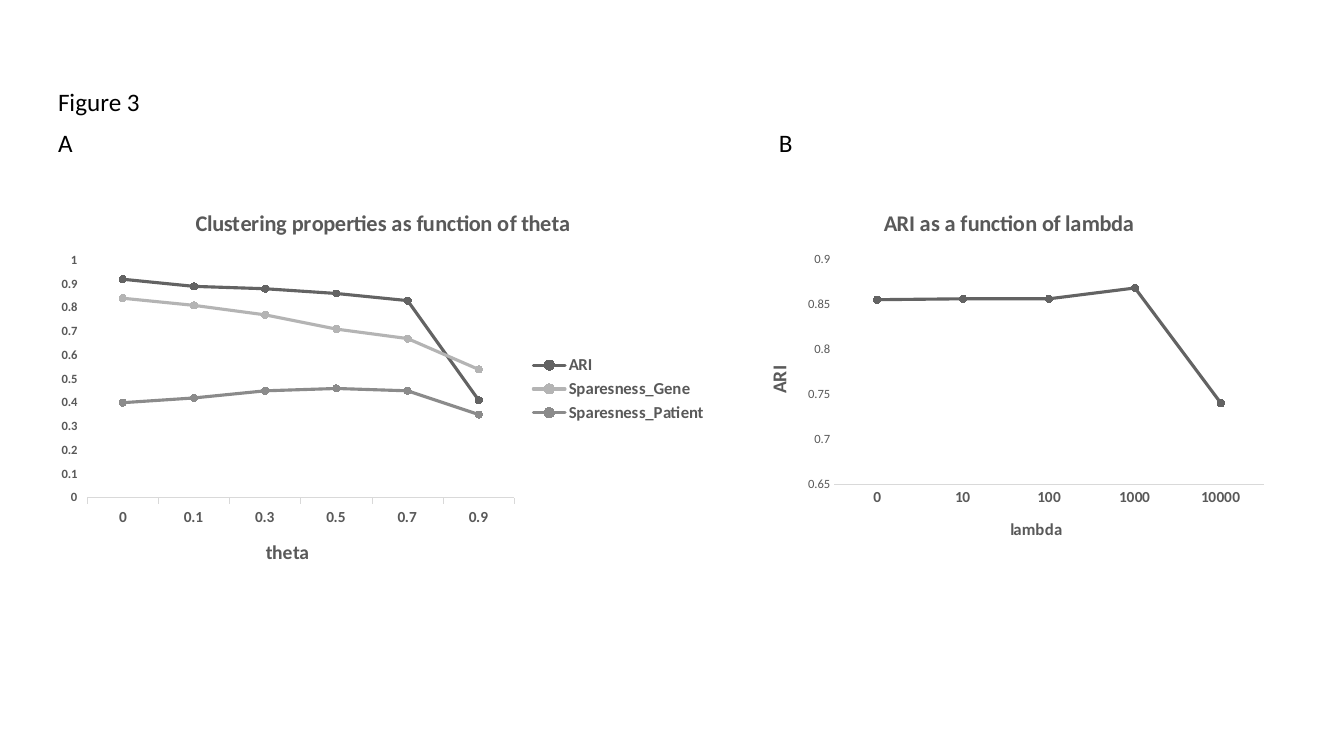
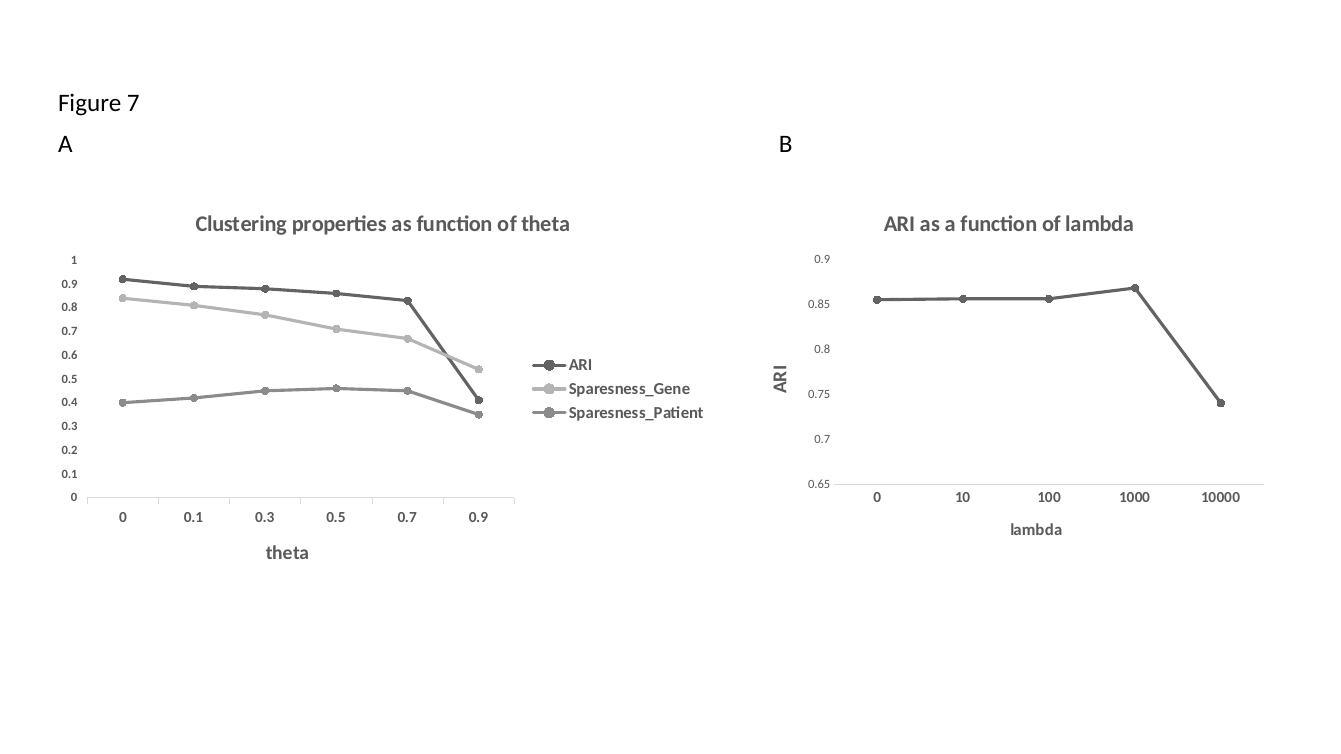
3: 3 -> 7 (133, 104)
